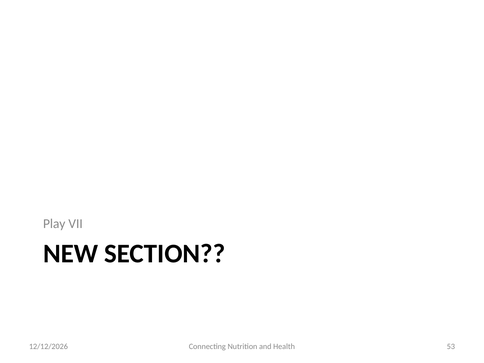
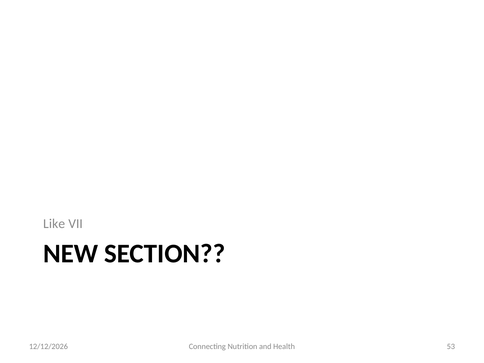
Play: Play -> Like (54, 224)
